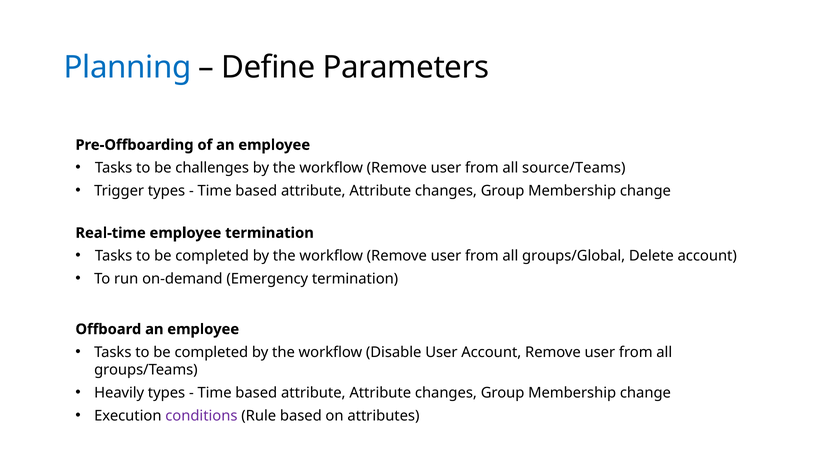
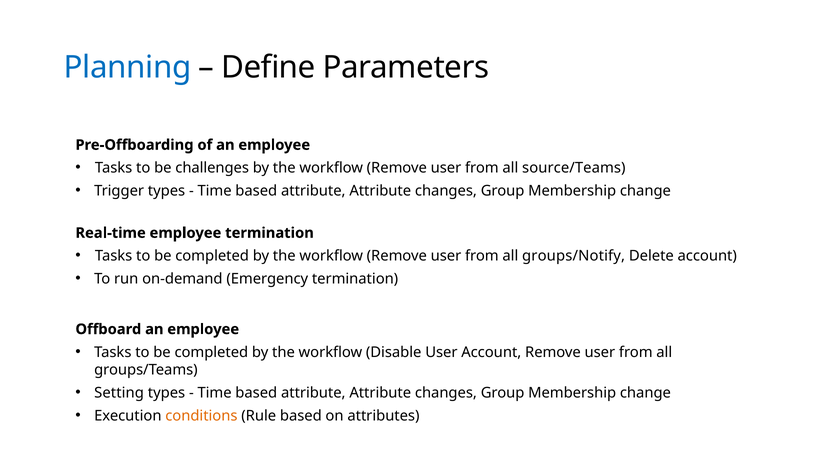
groups/Global: groups/Global -> groups/Notify (574, 256)
Heavily: Heavily -> Setting (119, 393)
conditions colour: purple -> orange (201, 416)
